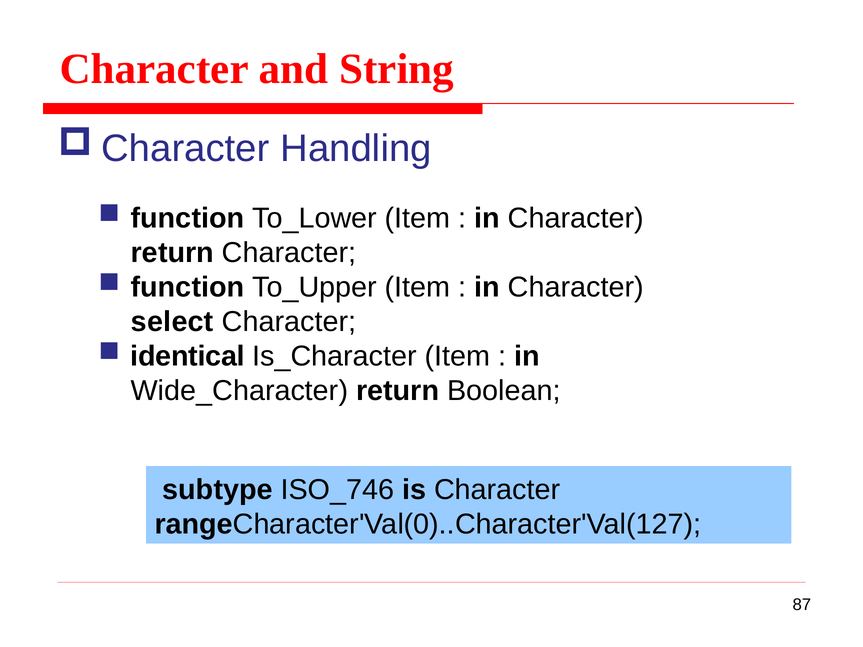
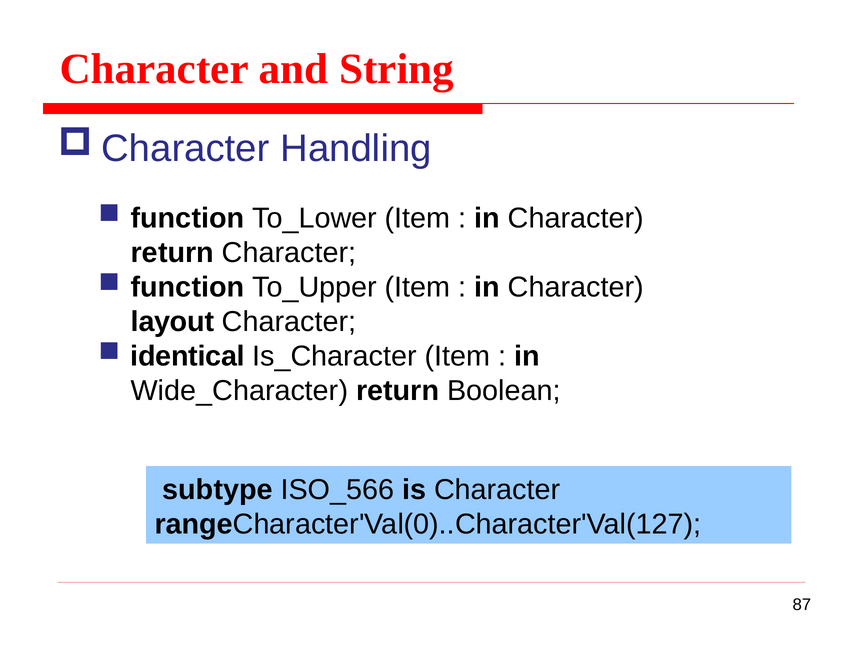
select: select -> layout (172, 322)
ISO_746: ISO_746 -> ISO_566 (337, 490)
